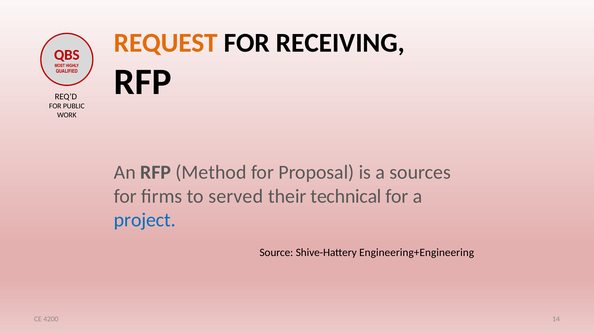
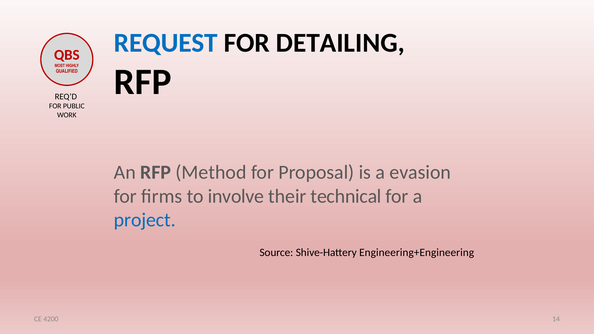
REQUEST colour: orange -> blue (166, 43)
RECEIVING: RECEIVING -> DETAILING (340, 43)
sources: sources -> evasion (420, 172)
served: served -> involve (236, 196)
